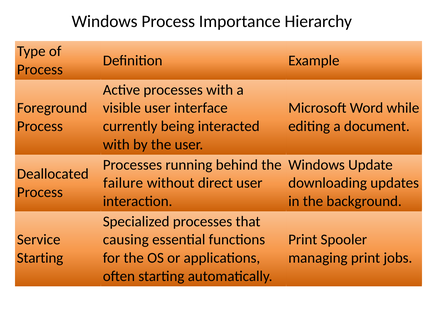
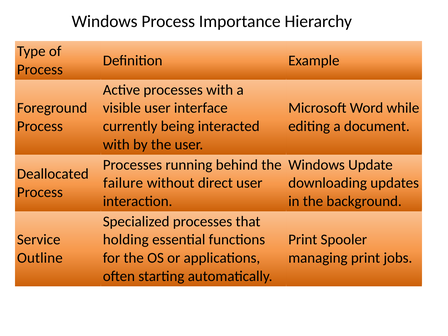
causing: causing -> holding (126, 240)
Starting: Starting -> Outline (40, 258)
